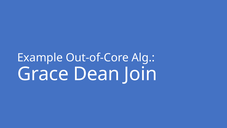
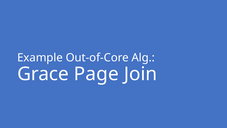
Dean: Dean -> Page (96, 74)
